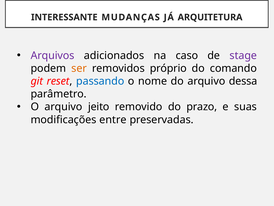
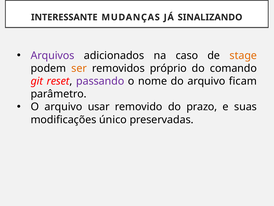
ARQUITETURA: ARQUITETURA -> SINALIZANDO (210, 17)
stage colour: purple -> orange (243, 55)
passando colour: blue -> purple (100, 81)
dessa: dessa -> ficam (243, 81)
jeito: jeito -> usar (99, 107)
entre: entre -> único (113, 119)
